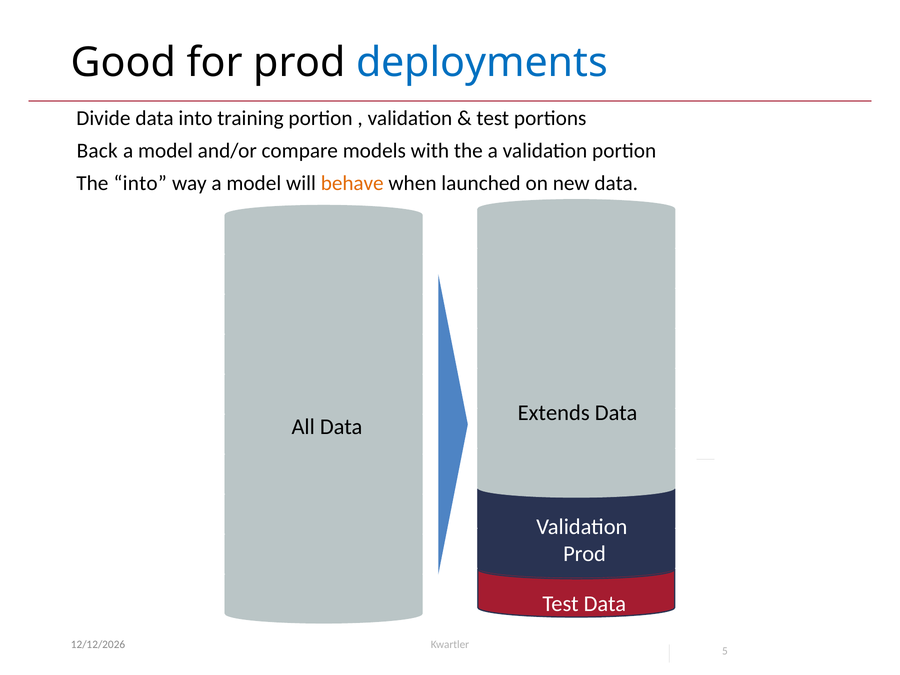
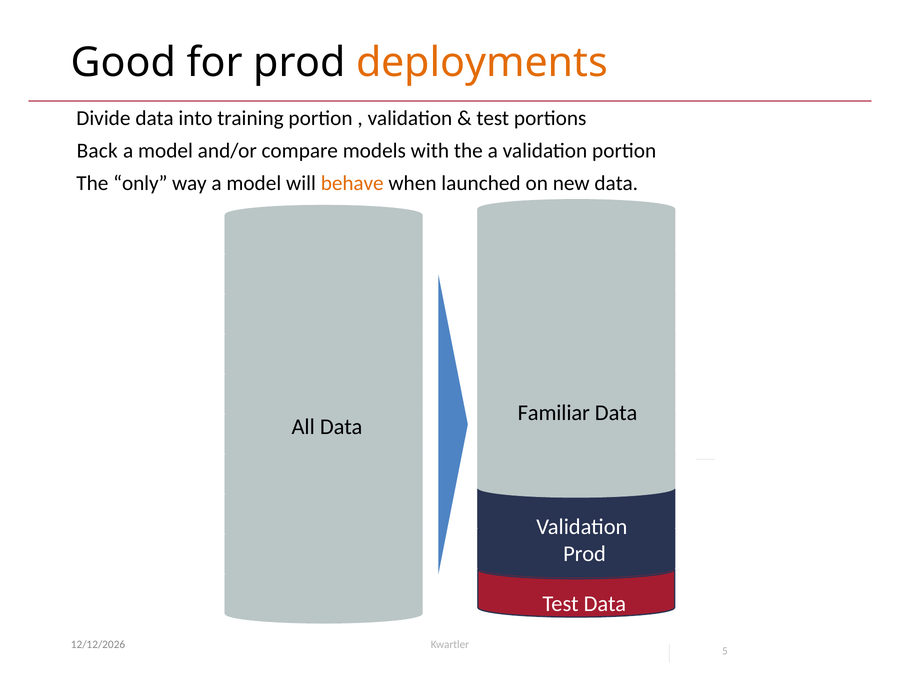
deployments colour: blue -> orange (482, 62)
The into: into -> only (140, 183)
Extends: Extends -> Familiar (554, 413)
